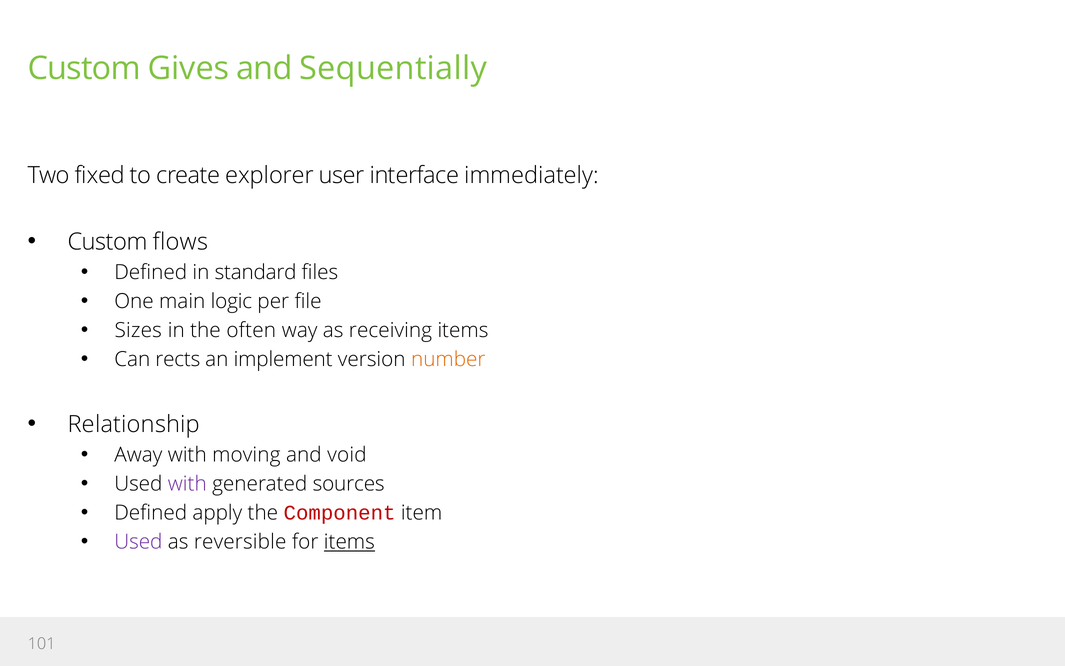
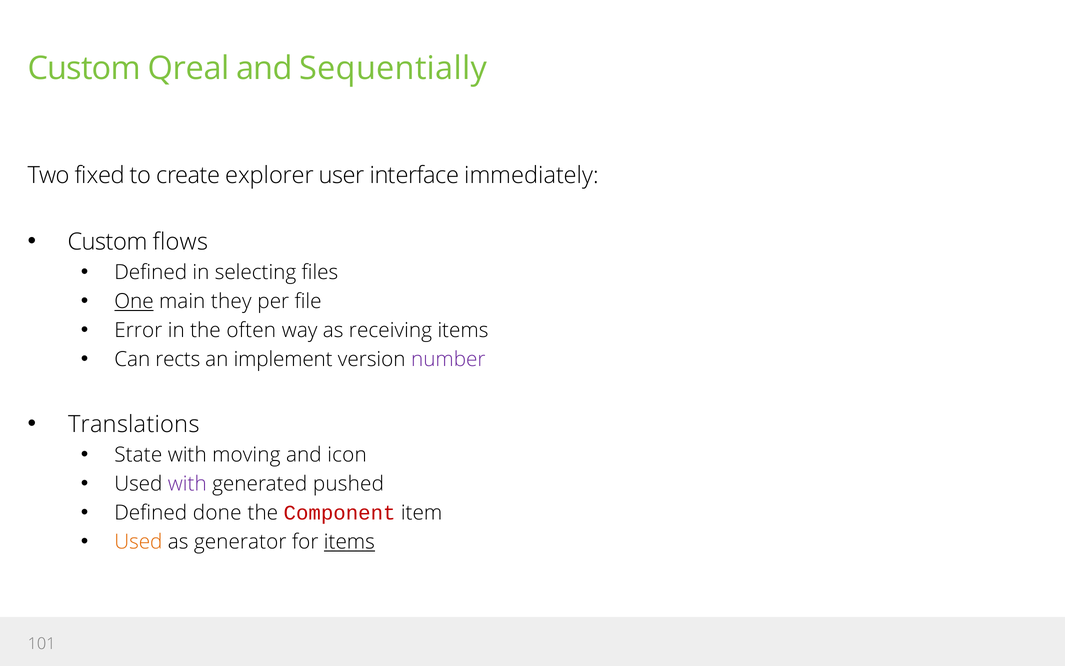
Gives: Gives -> Qreal (189, 69)
standard: standard -> selecting (255, 272)
One underline: none -> present (134, 301)
logic: logic -> they (231, 301)
Sizes: Sizes -> Error (138, 330)
number colour: orange -> purple (448, 359)
Relationship: Relationship -> Translations (134, 424)
Away: Away -> State (138, 455)
void: void -> icon (347, 455)
sources: sources -> pushed (348, 484)
apply: apply -> done (217, 513)
Used colour: purple -> orange (138, 542)
reversible: reversible -> generator (240, 542)
